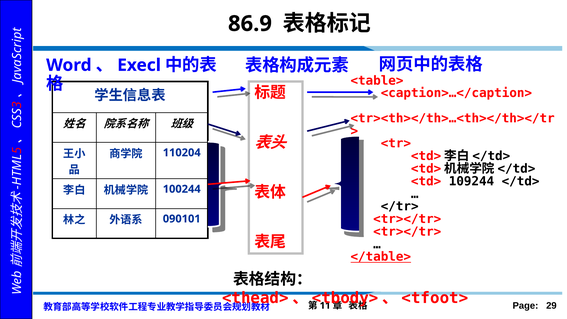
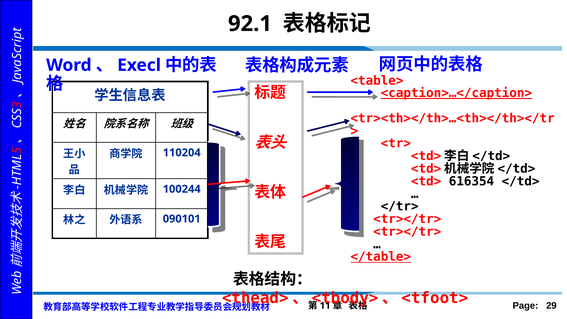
86.9: 86.9 -> 92.1 (250, 24)
<caption>…</caption> underline: none -> present (456, 93)
109244: 109244 -> 616354 (471, 181)
